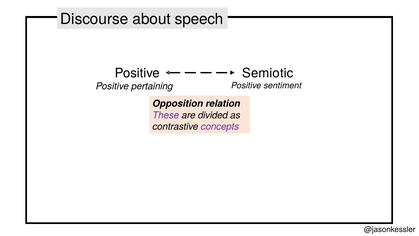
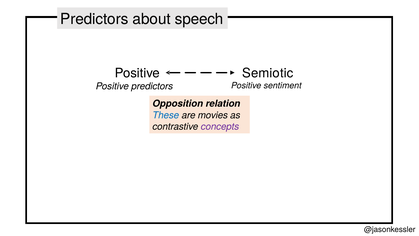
Discourse: Discourse -> Predictors (94, 19)
Positive pertaining: pertaining -> predictors (152, 86)
These colour: purple -> blue (166, 115)
divided: divided -> movies (213, 115)
